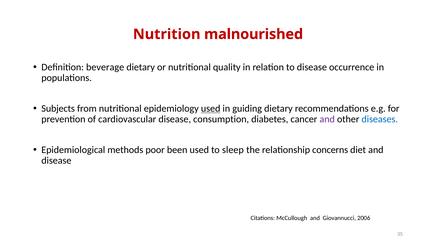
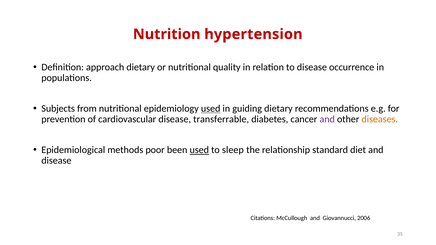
malnourished: malnourished -> hypertension (253, 34)
beverage: beverage -> approach (105, 67)
consumption: consumption -> transferrable (221, 119)
diseases colour: blue -> orange (380, 119)
used underline: none -> present (199, 150)
concerns: concerns -> standard (330, 150)
